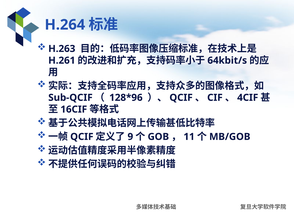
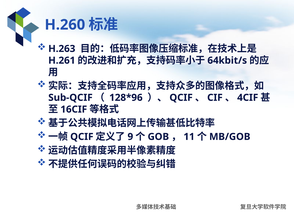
H.264: H.264 -> H.260 (65, 25)
